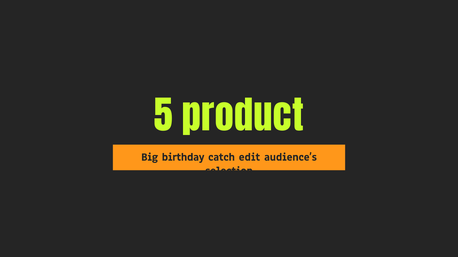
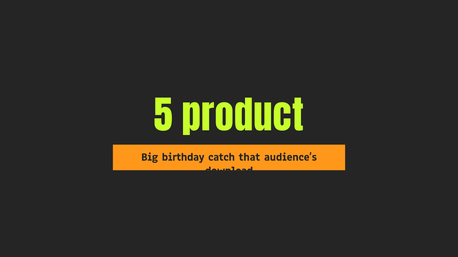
edit: edit -> that (249, 157)
selection: selection -> download (229, 171)
